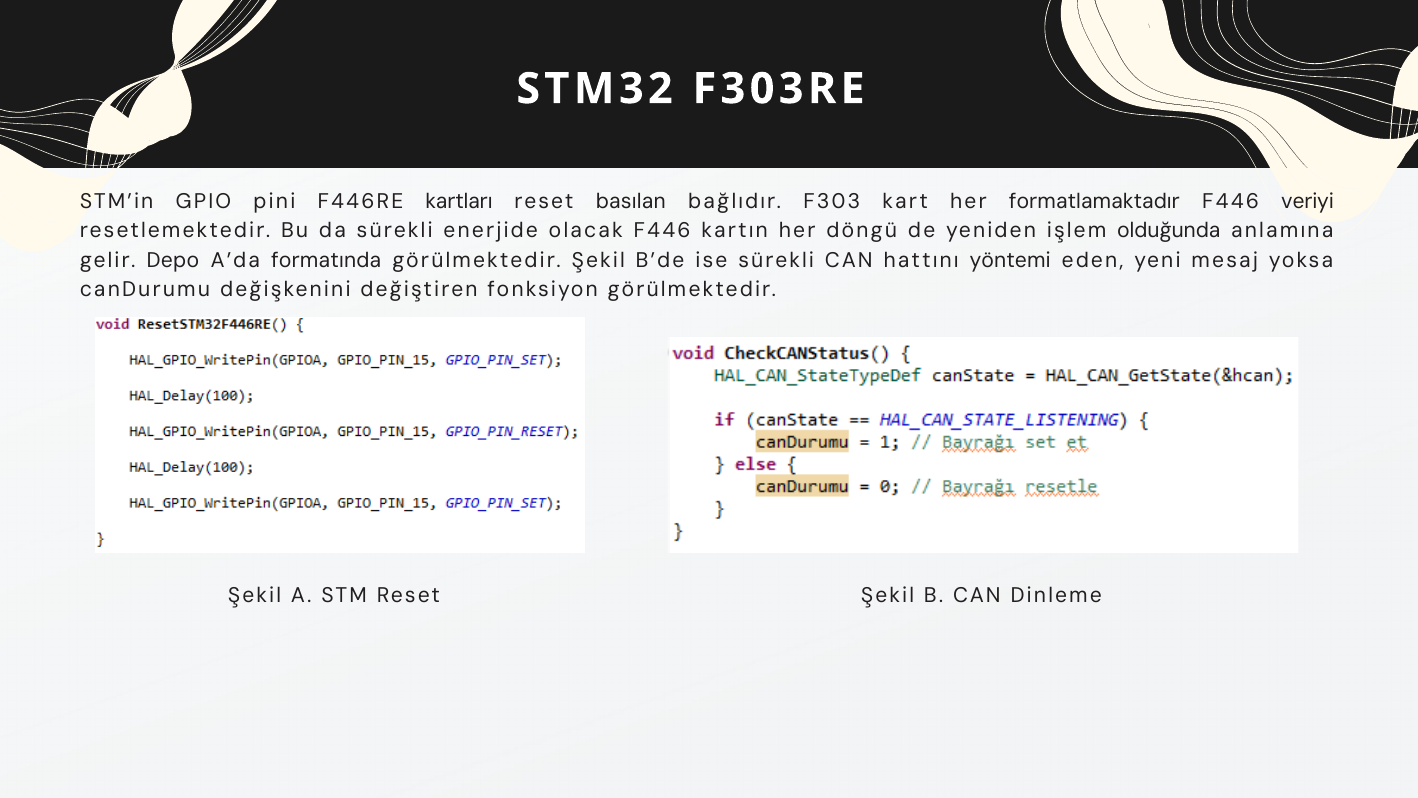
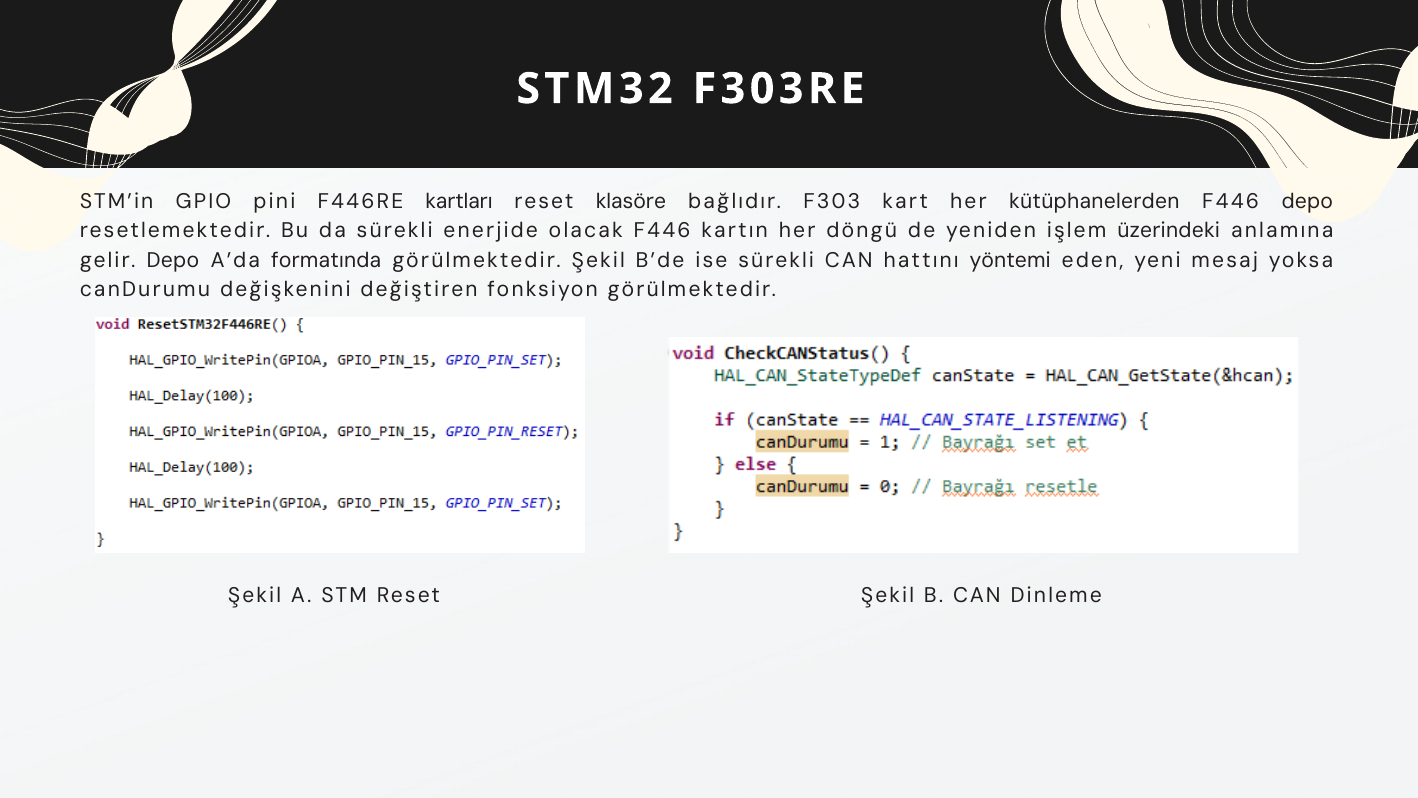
basılan: basılan -> klasöre (631, 202)
formatlamaktadır: formatlamaktadır -> kütüphanelerden (1094, 202)
F446 veriyi: veriyi -> depo (1307, 202)
olduğunda: olduğunda -> üzerindeki (1169, 231)
